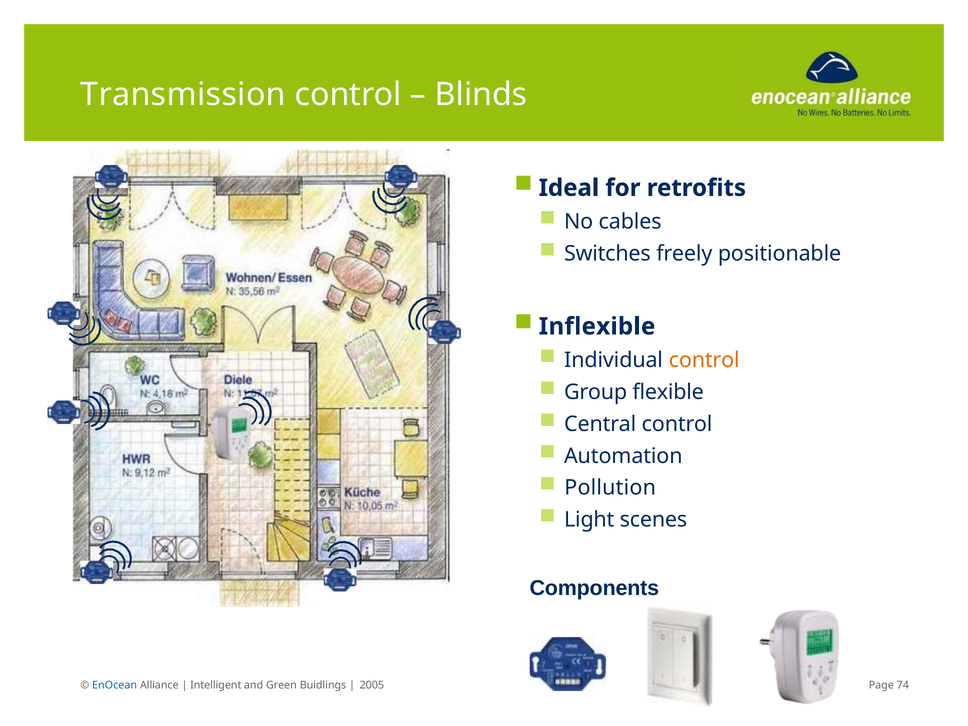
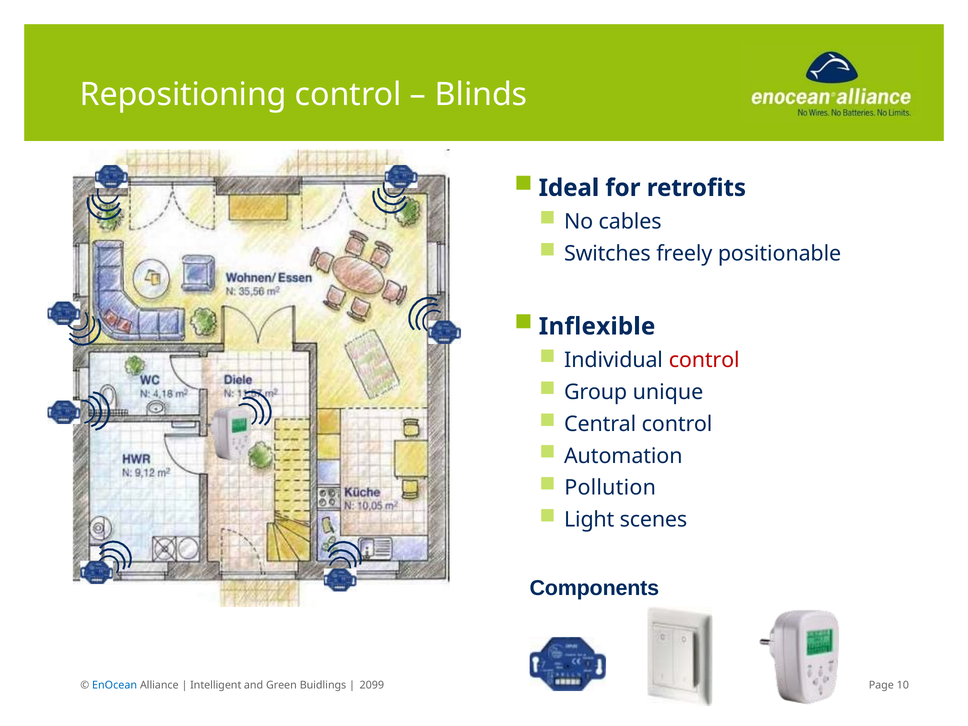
Transmission: Transmission -> Repositioning (183, 95)
control colour: orange -> red (704, 360)
flexible: flexible -> unique (668, 392)
2005: 2005 -> 2099 (372, 685)
74: 74 -> 10 (903, 685)
